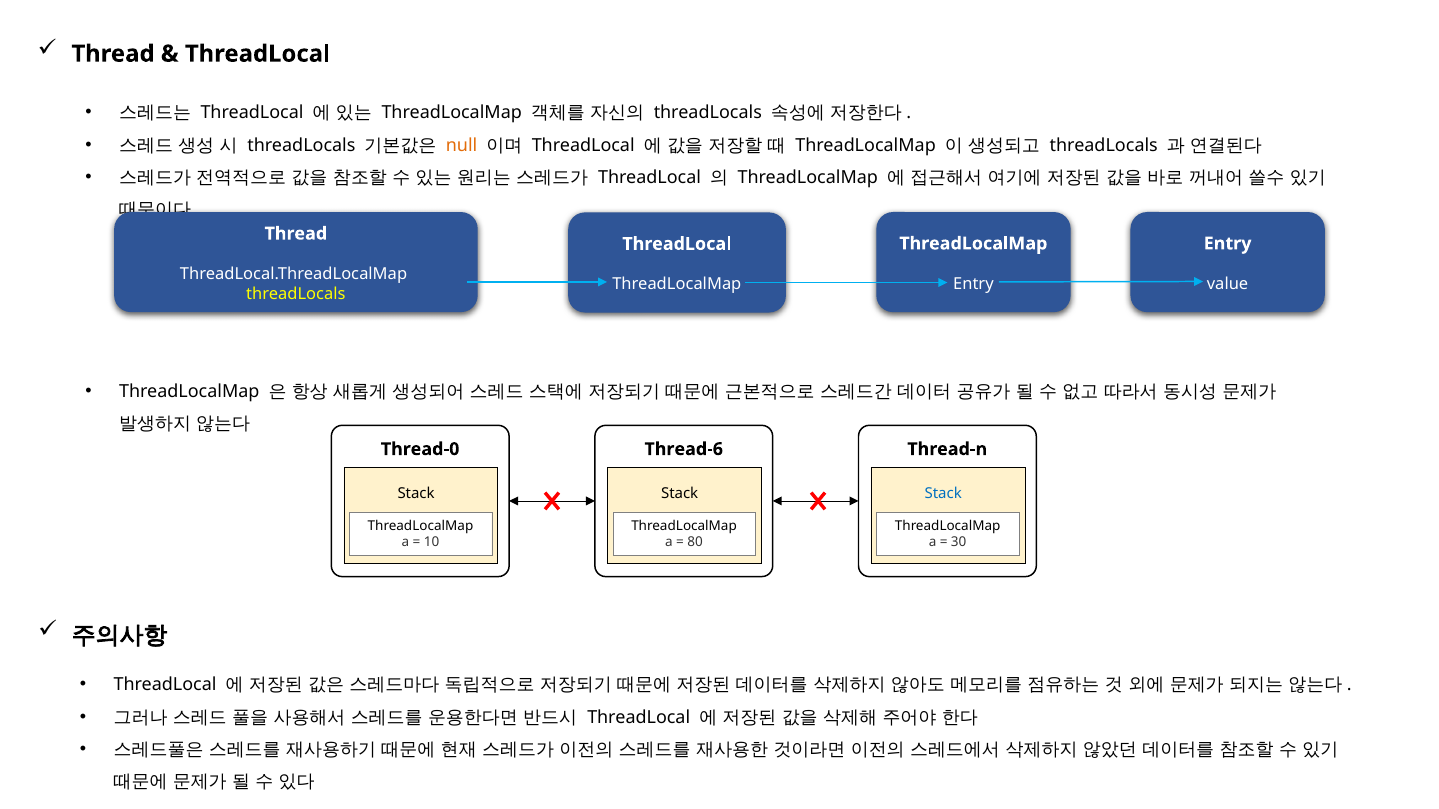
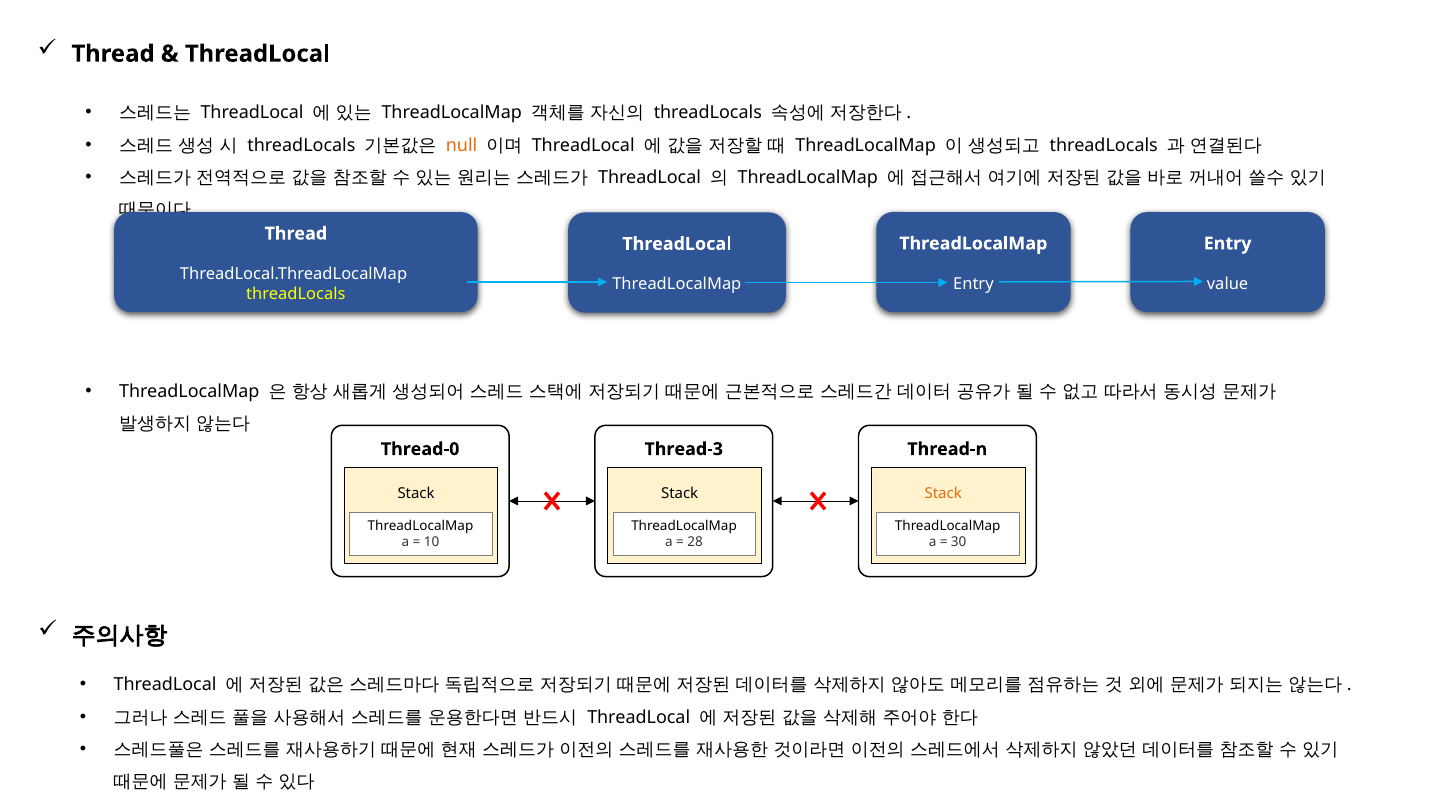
Thread-6: Thread-6 -> Thread-3 (684, 449)
Stack colour: blue -> orange (943, 494)
80: 80 -> 28 (695, 543)
